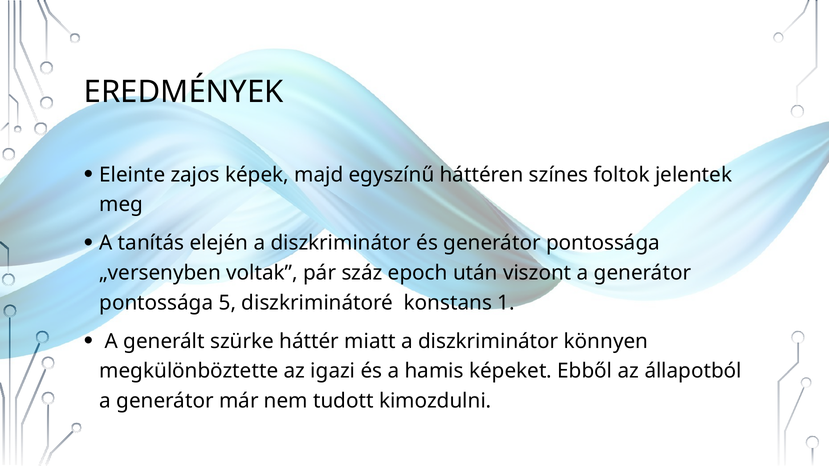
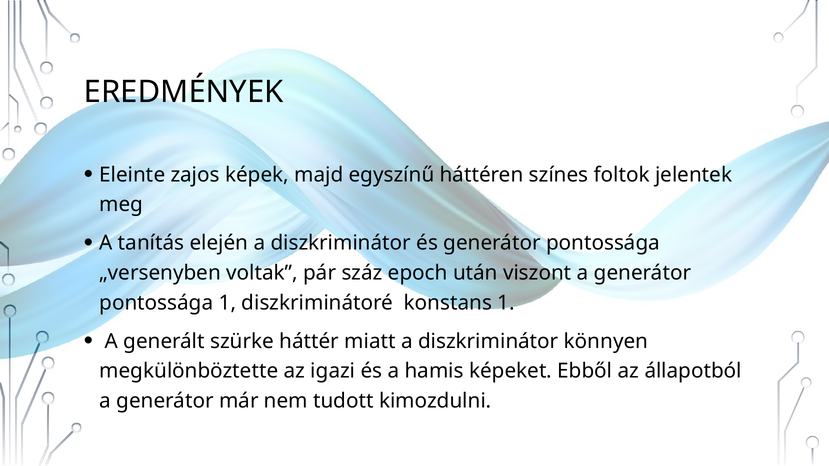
pontossága 5: 5 -> 1 (227, 303)
